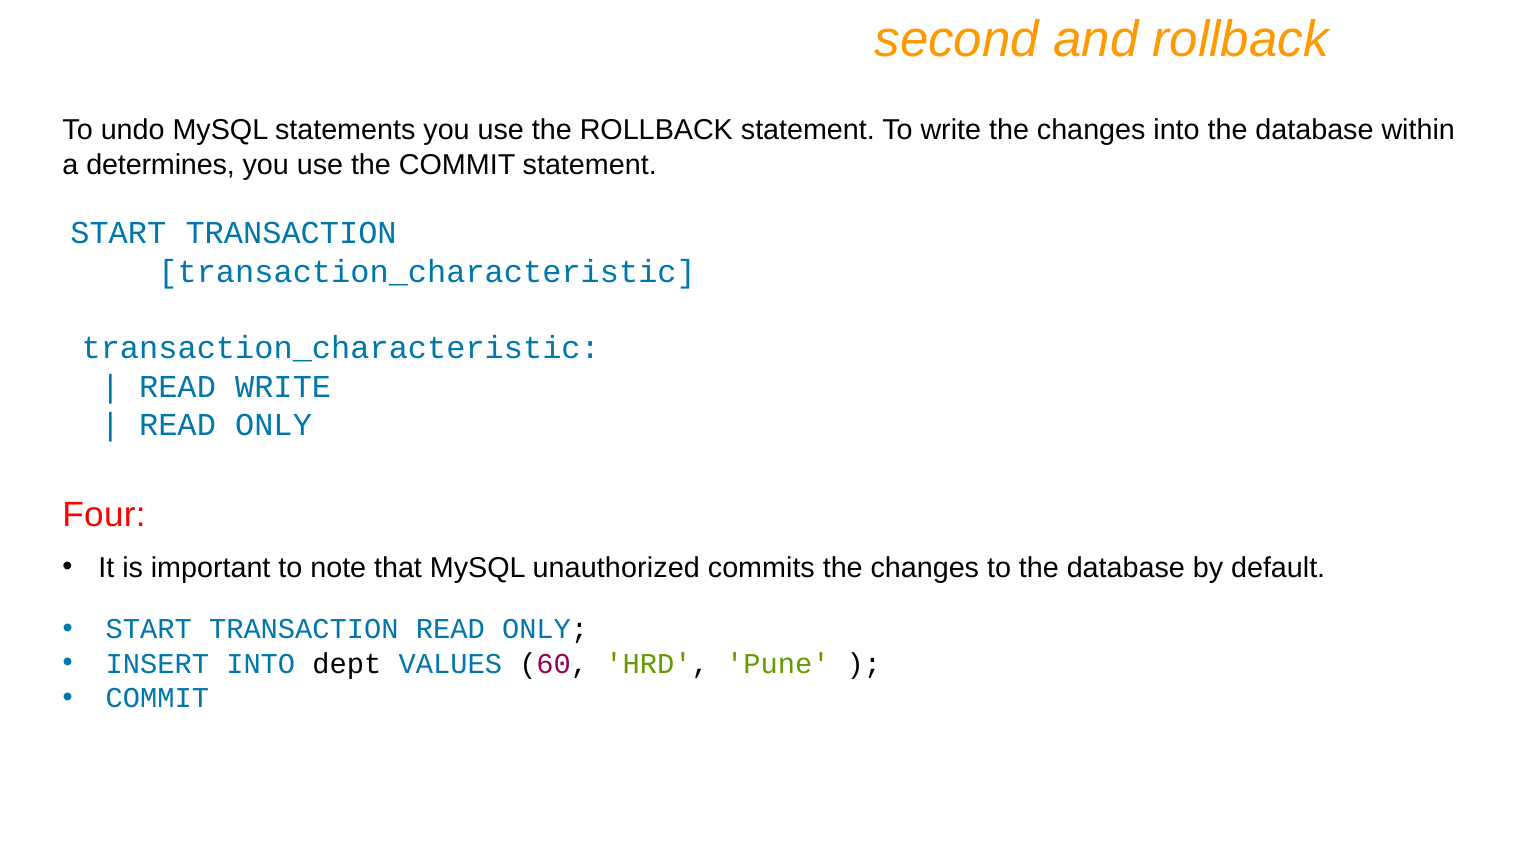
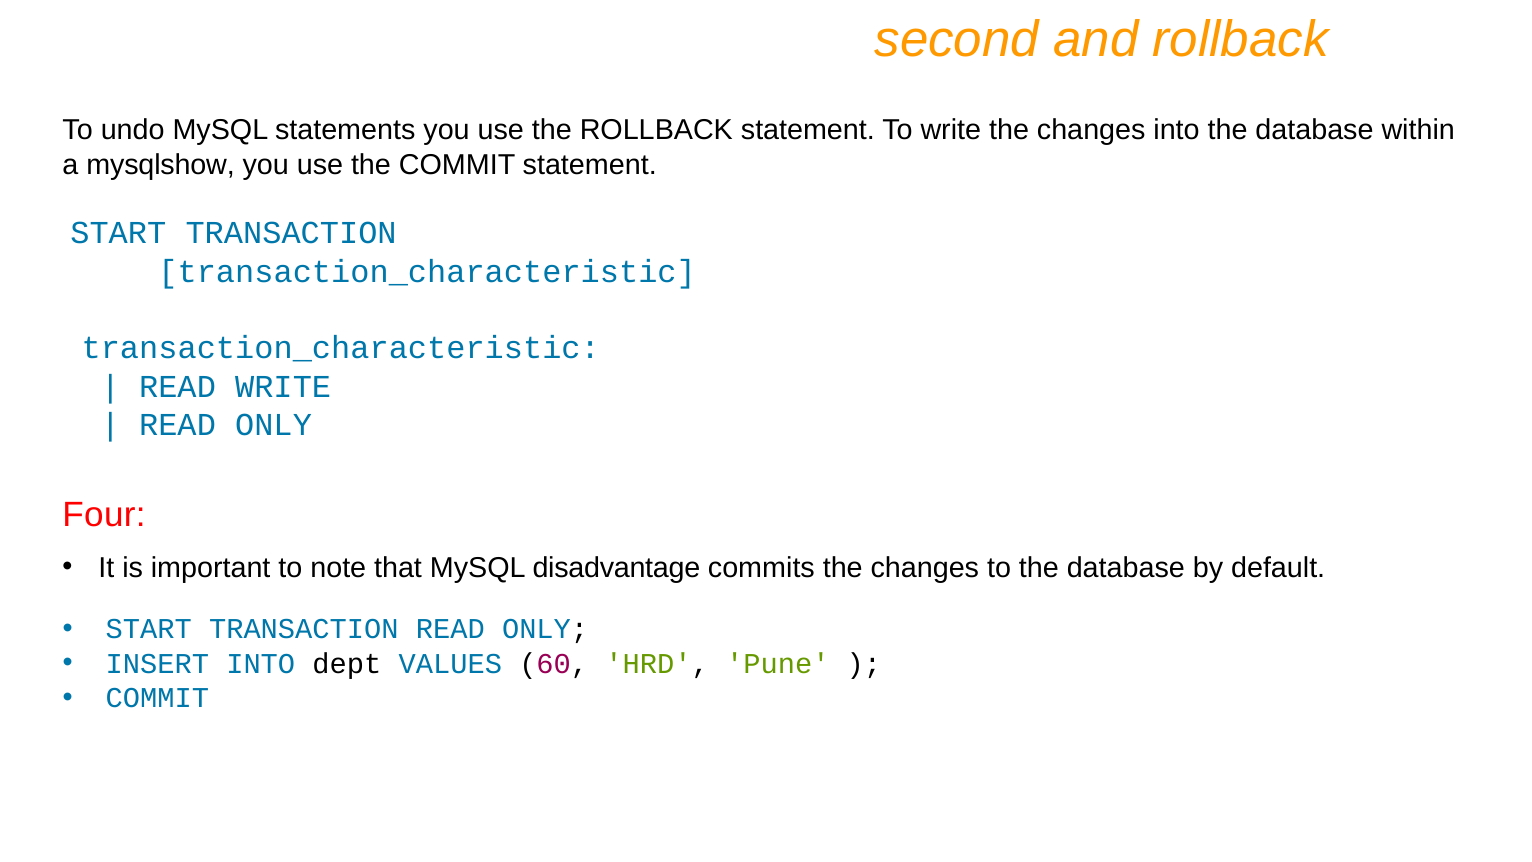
determines: determines -> mysqlshow (161, 165)
unauthorized: unauthorized -> disadvantage (616, 567)
